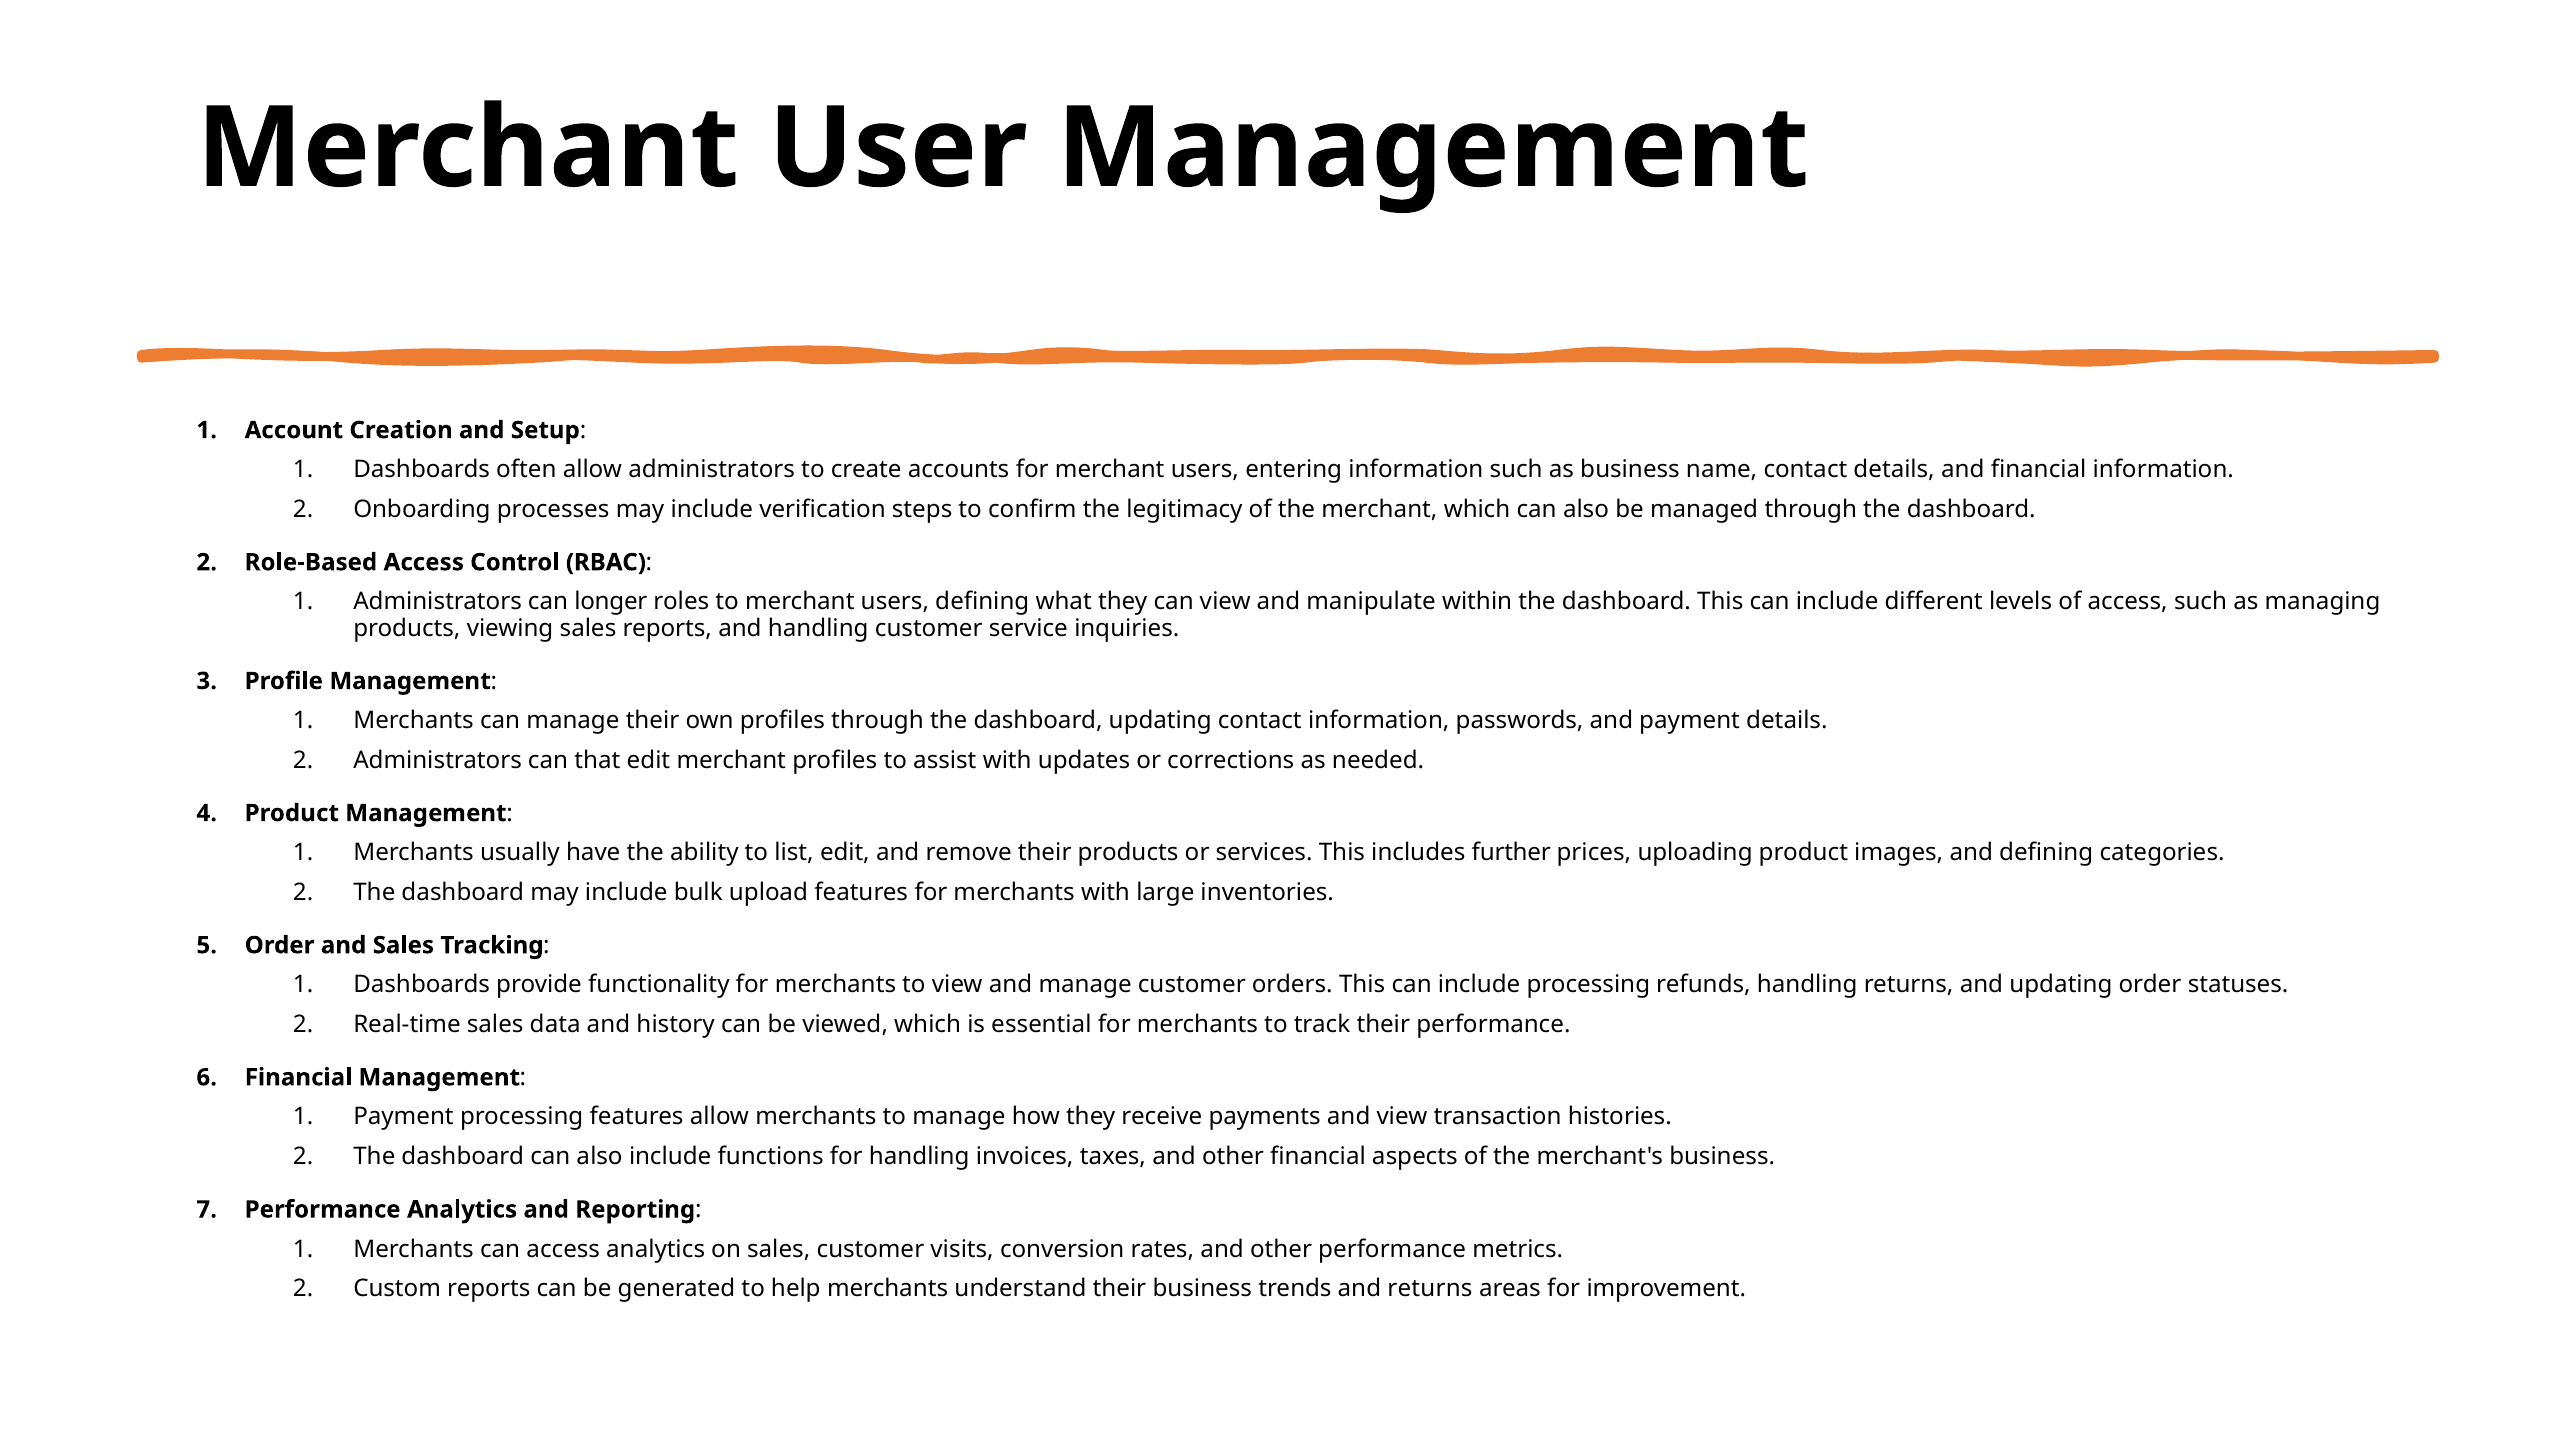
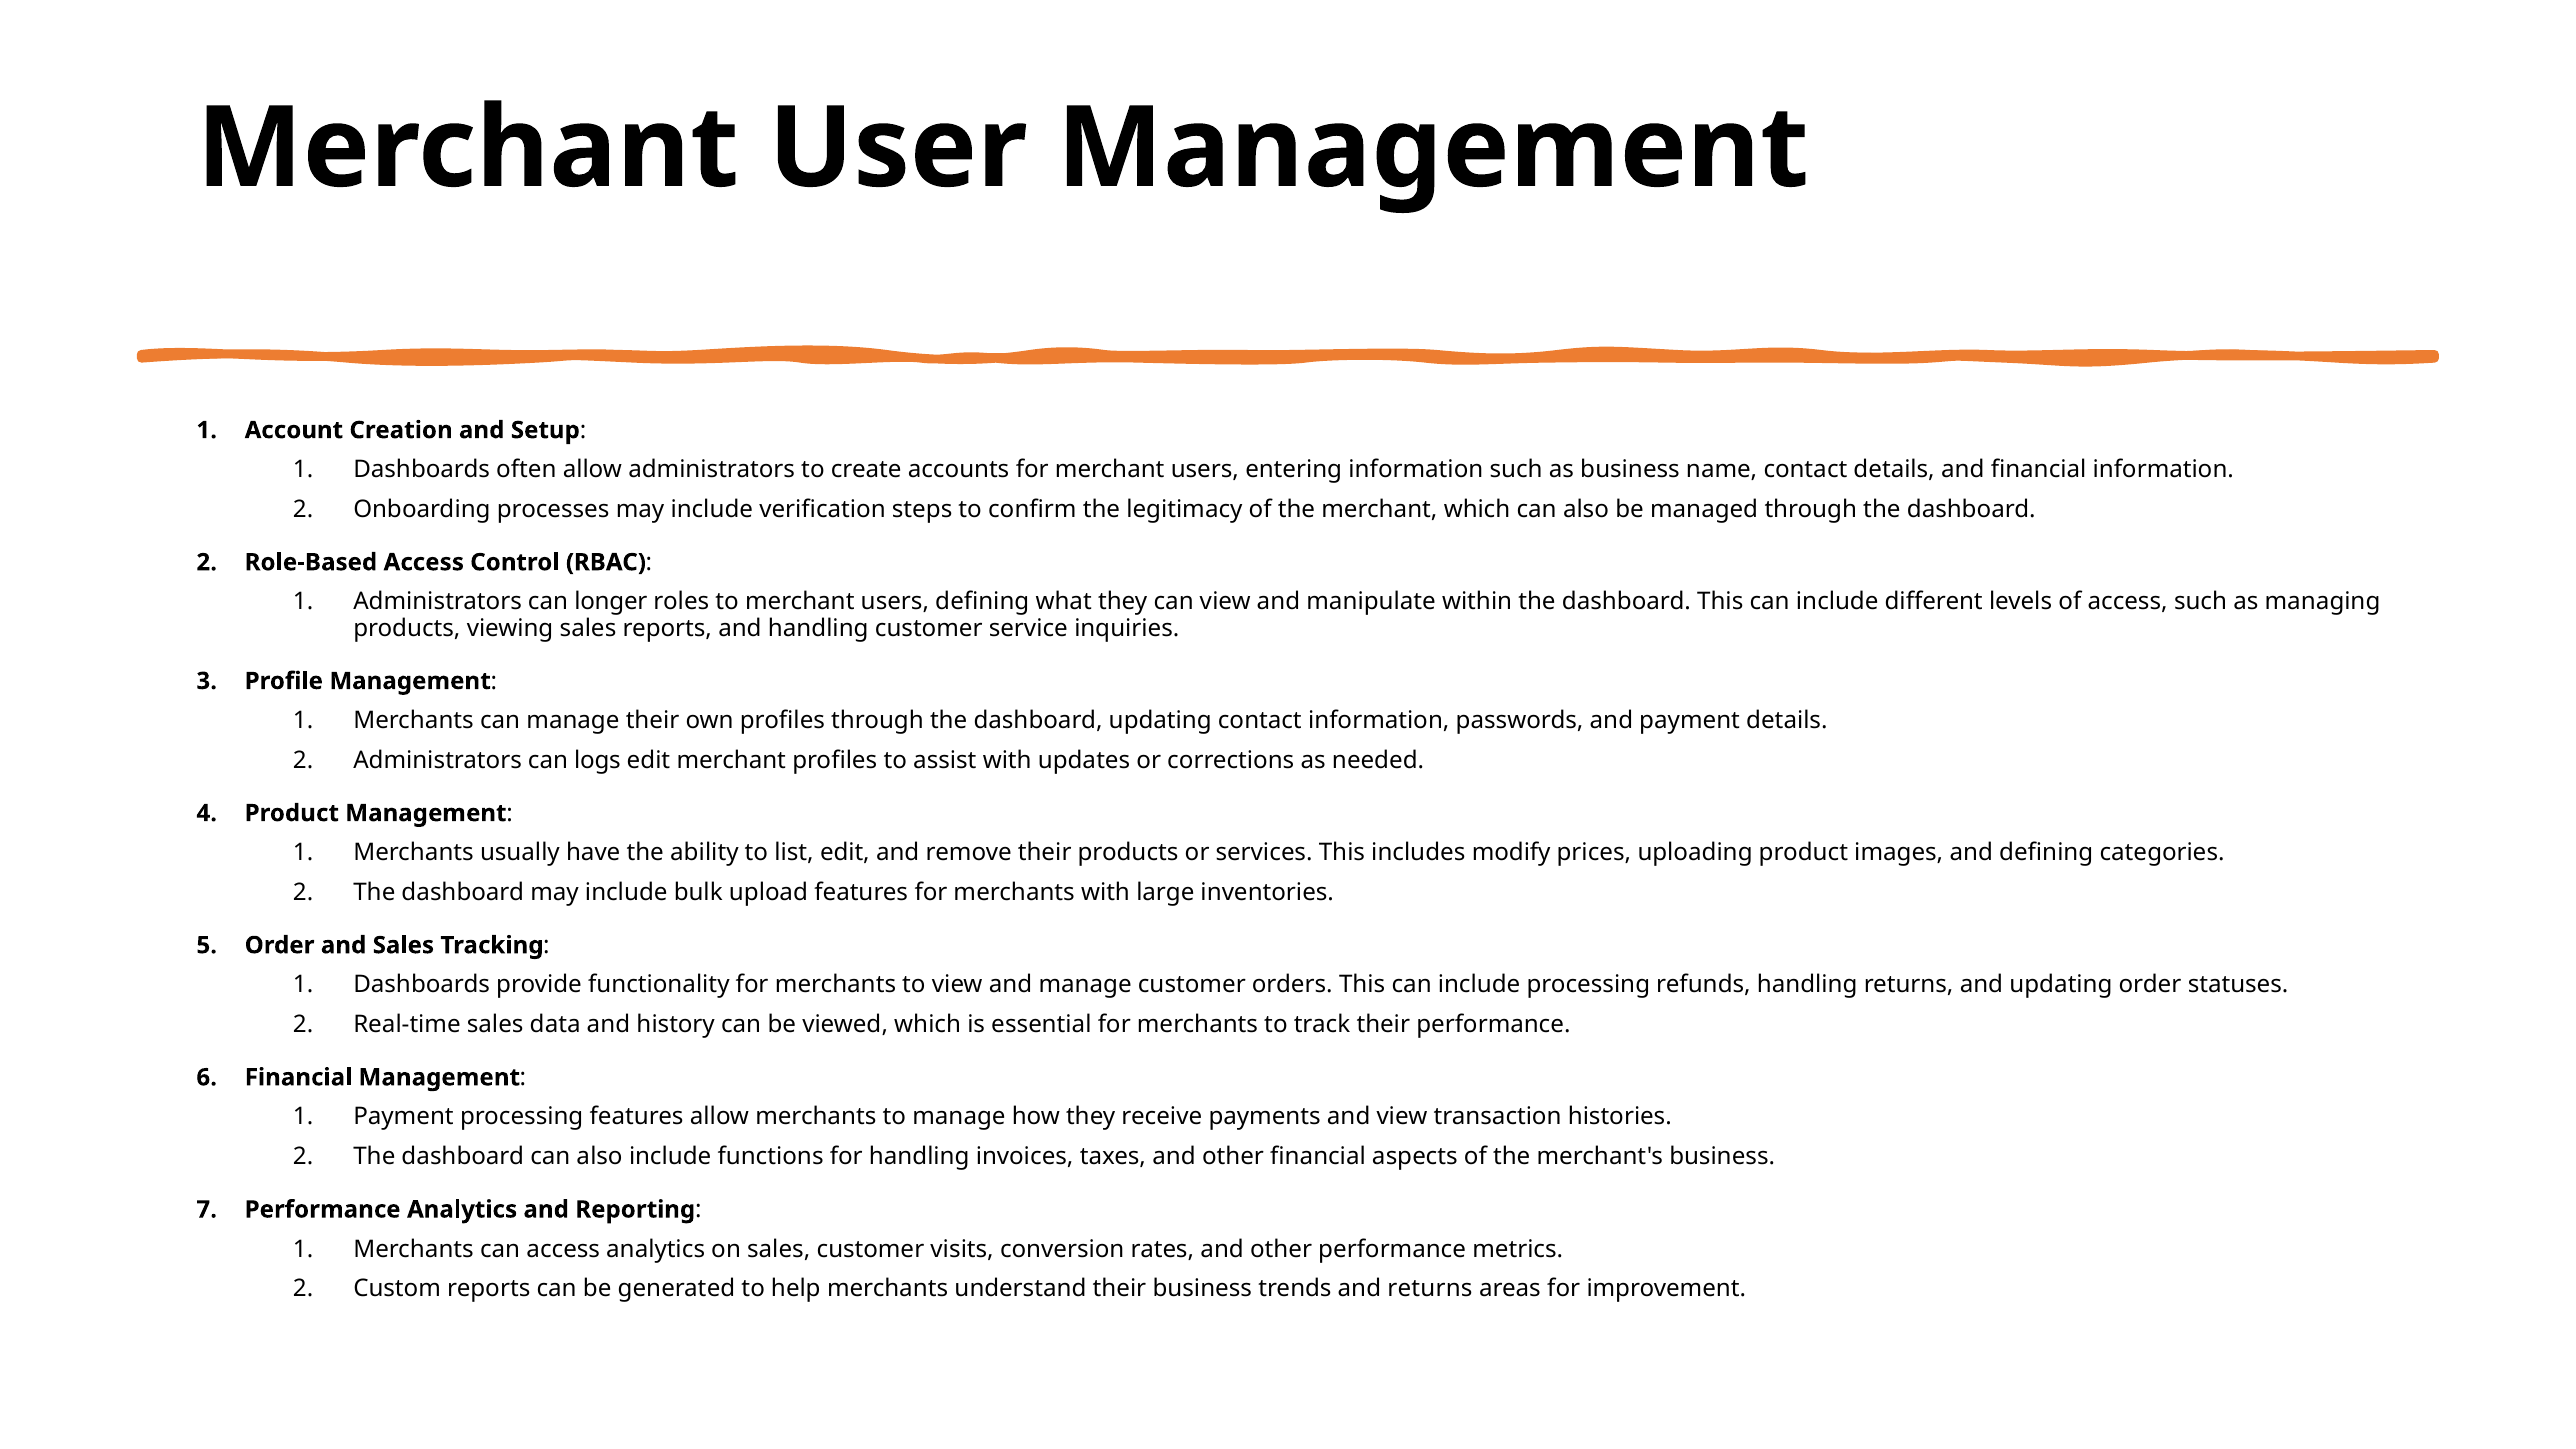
that: that -> logs (598, 760)
further: further -> modify (1511, 853)
